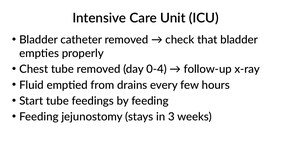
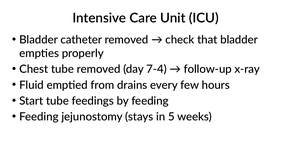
0-4: 0-4 -> 7-4 (157, 69)
3: 3 -> 5 (171, 117)
